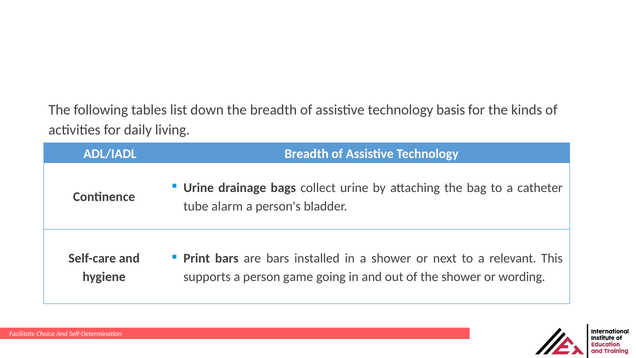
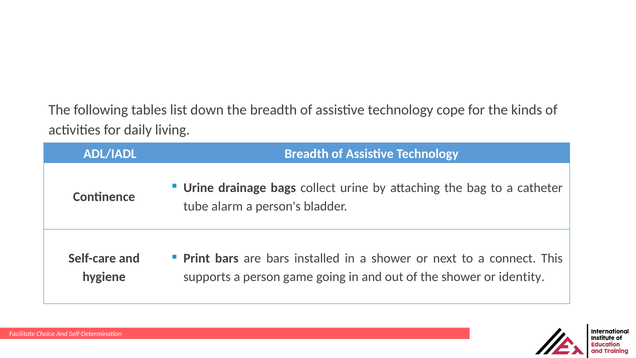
basis: basis -> cope (451, 110)
relevant: relevant -> connect (513, 258)
wording: wording -> identity (522, 277)
